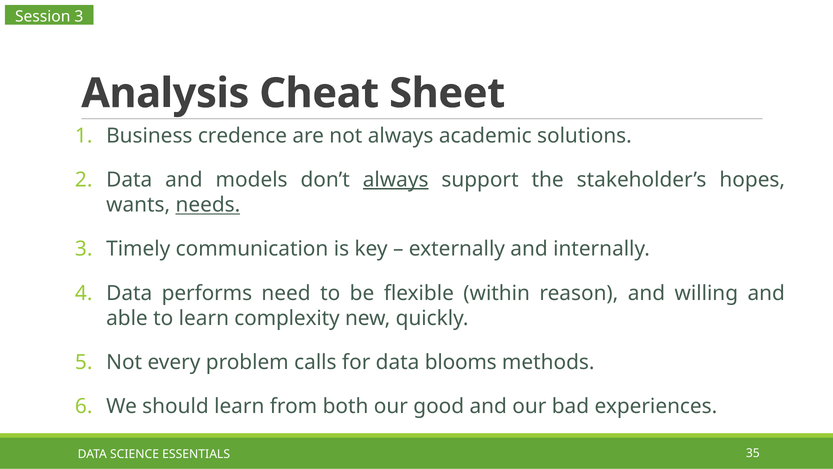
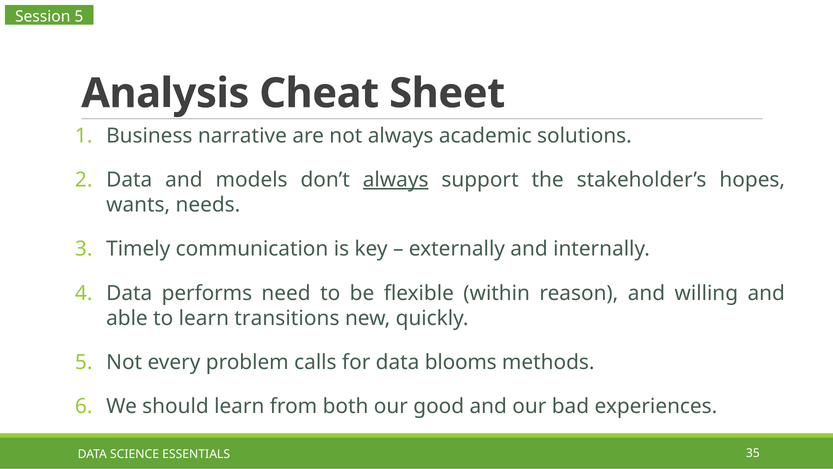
Session 3: 3 -> 5 (79, 16)
credence: credence -> narrative (242, 136)
needs underline: present -> none (208, 205)
complexity: complexity -> transitions (287, 318)
